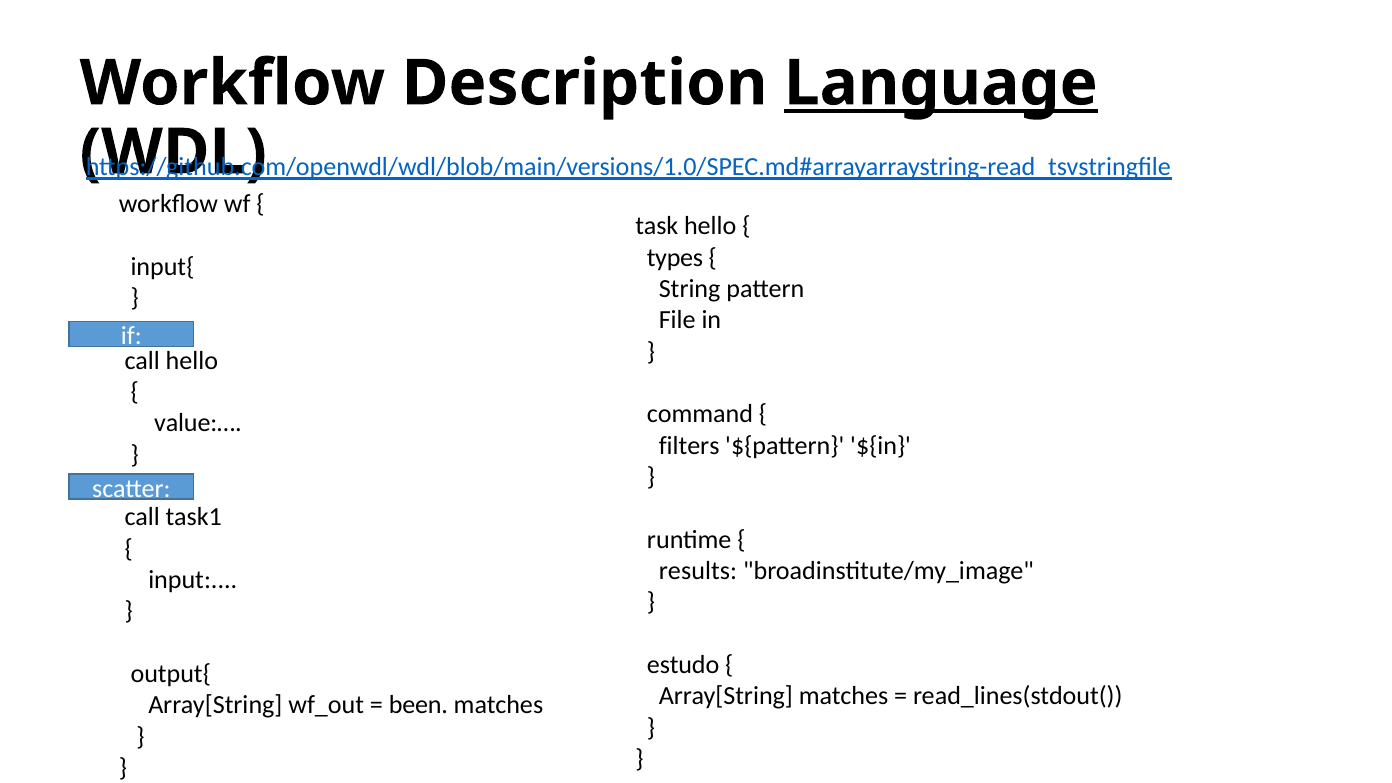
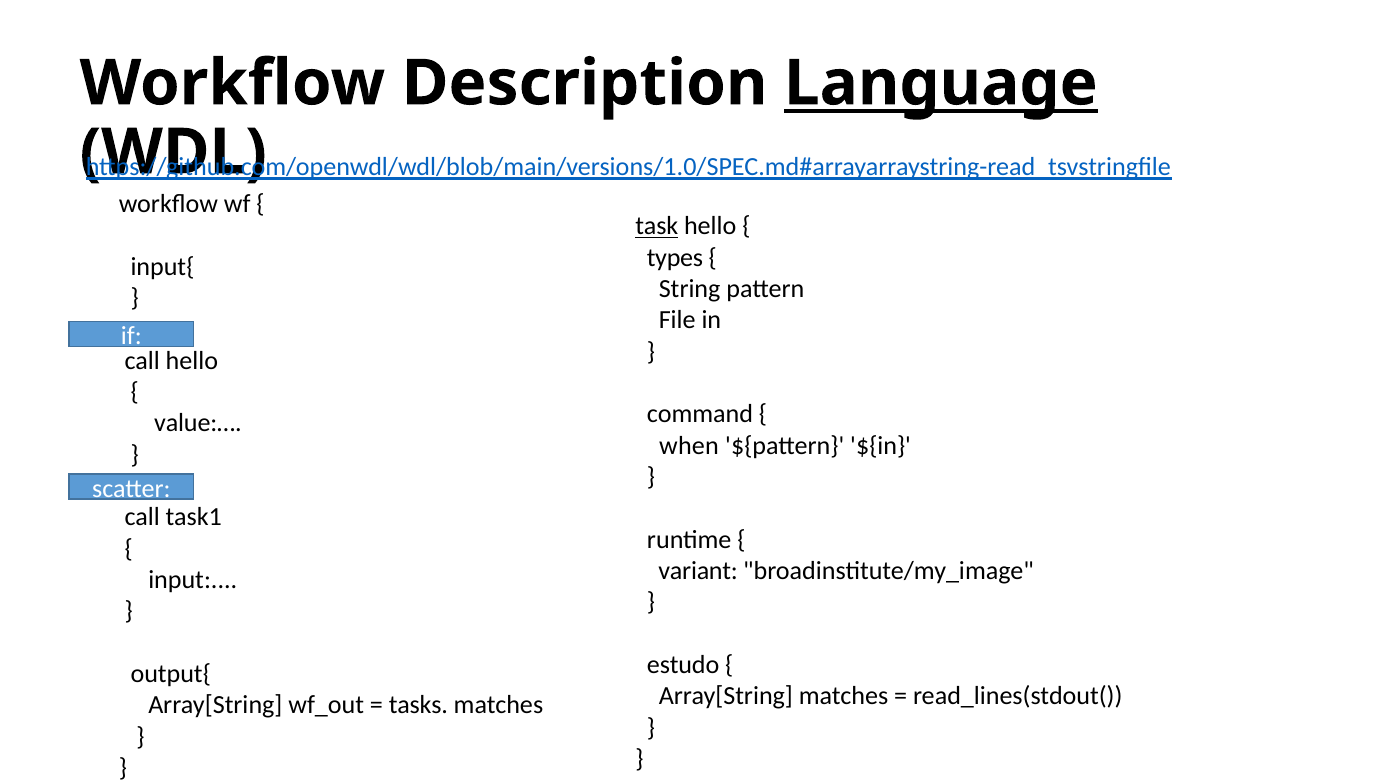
task underline: none -> present (657, 226)
filters: filters -> when (689, 446)
results: results -> variant (698, 571)
been: been -> tasks (418, 705)
